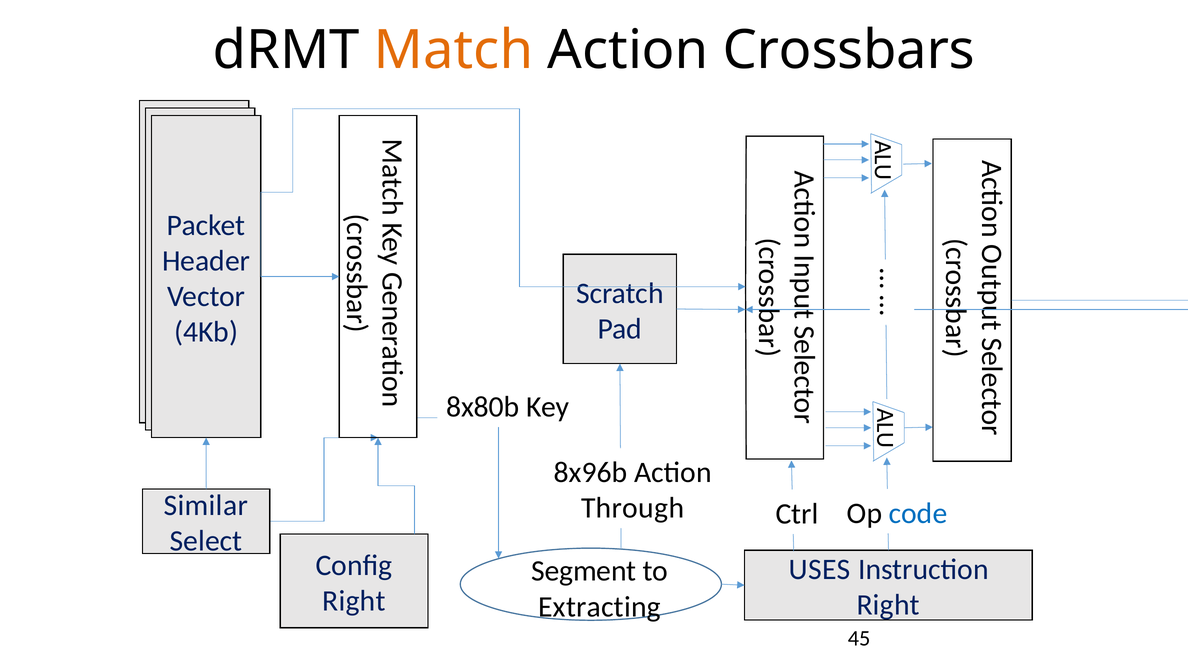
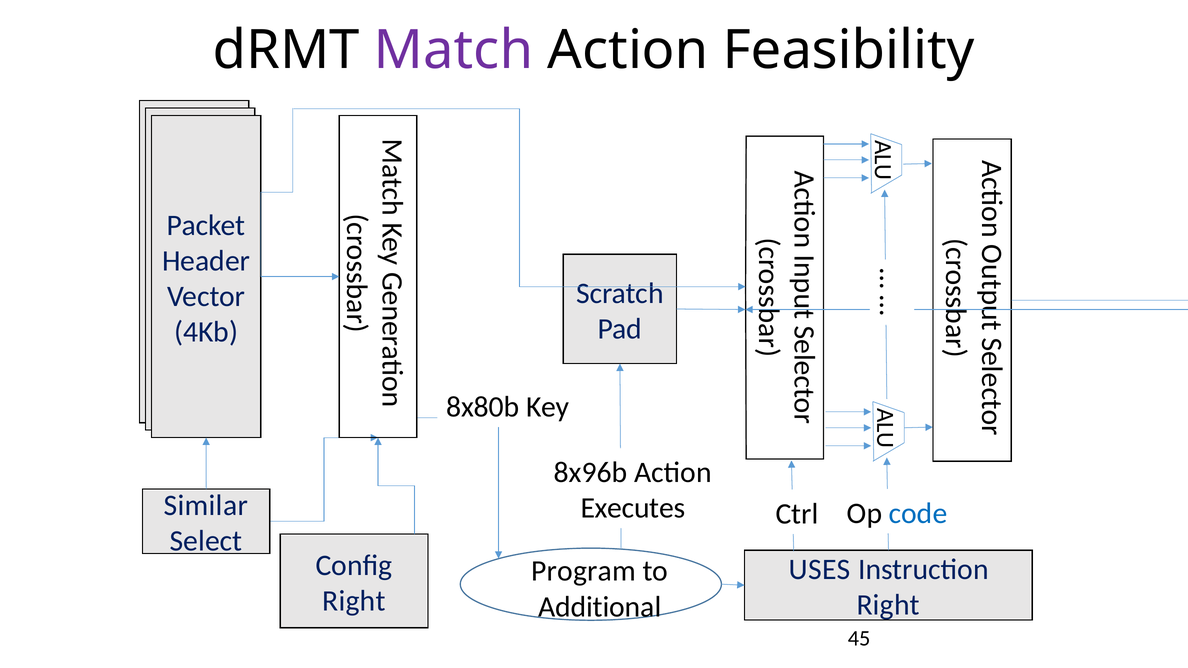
Match colour: orange -> purple (454, 50)
Crossbars: Crossbars -> Feasibility (849, 50)
Through: Through -> Executes (633, 508)
Segment: Segment -> Program (584, 571)
Extracting: Extracting -> Additional (600, 607)
